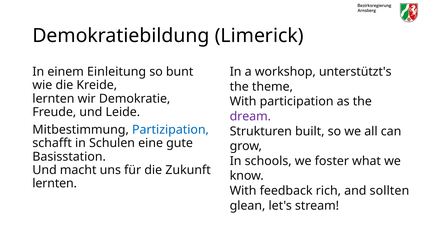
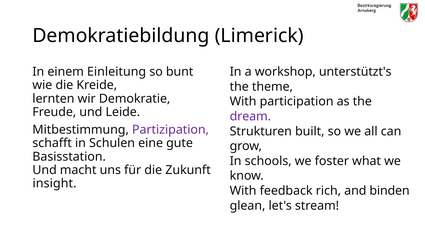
Partizipation colour: blue -> purple (170, 130)
lernten: lernten -> insight (55, 183)
sollten: sollten -> binden (390, 191)
